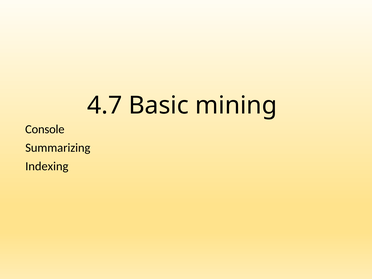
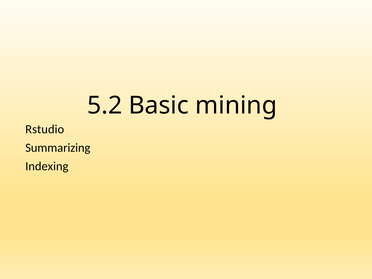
4.7: 4.7 -> 5.2 (105, 105)
Console: Console -> Rstudio (45, 129)
